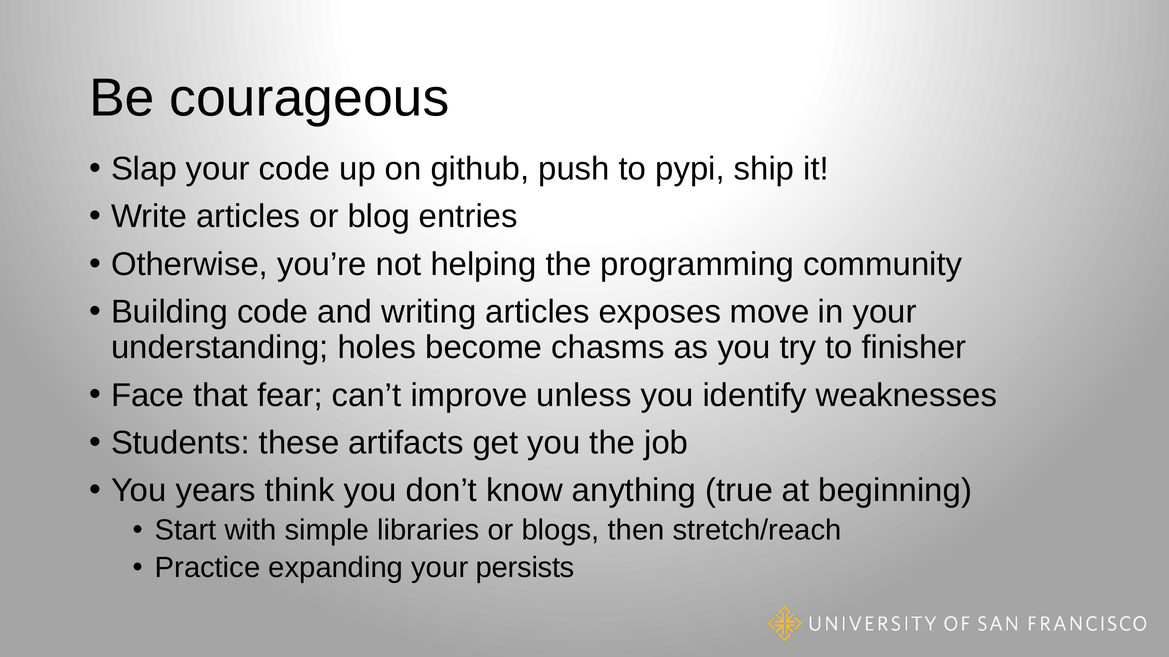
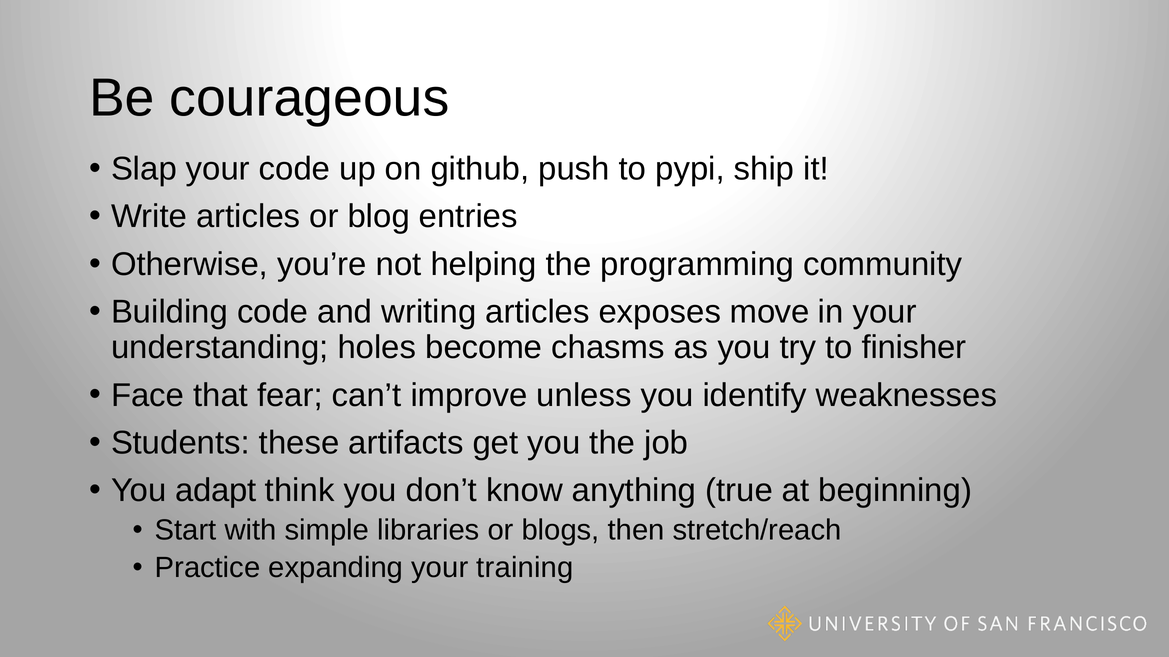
years: years -> adapt (216, 491)
persists: persists -> training (525, 568)
